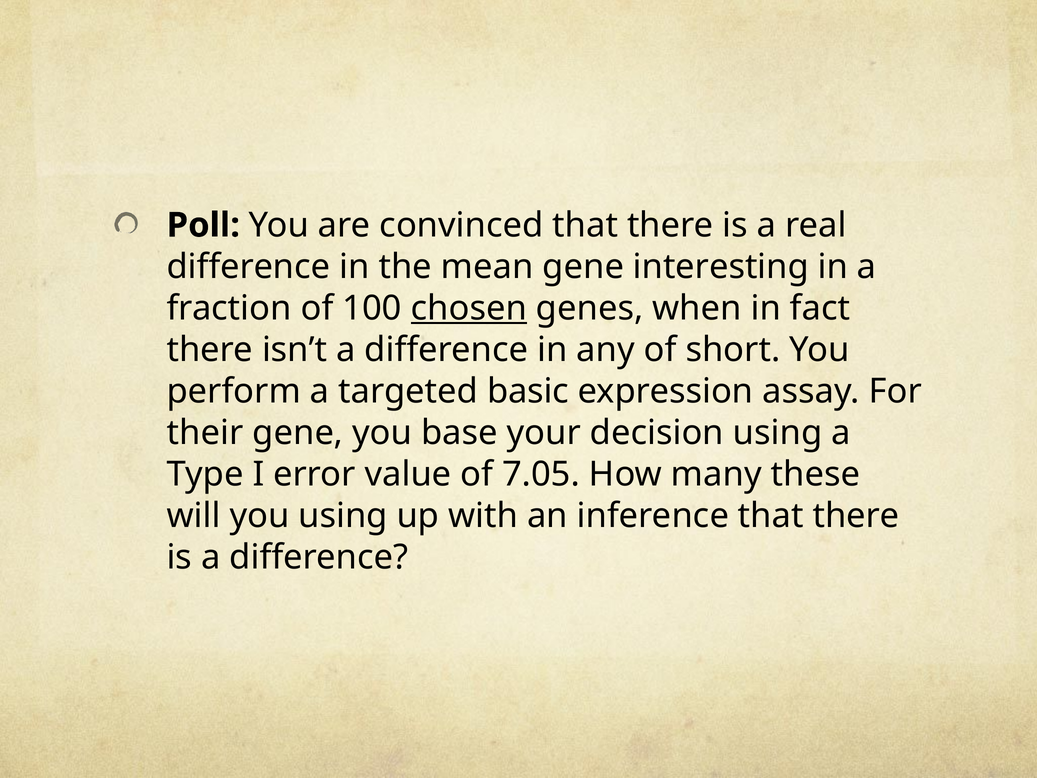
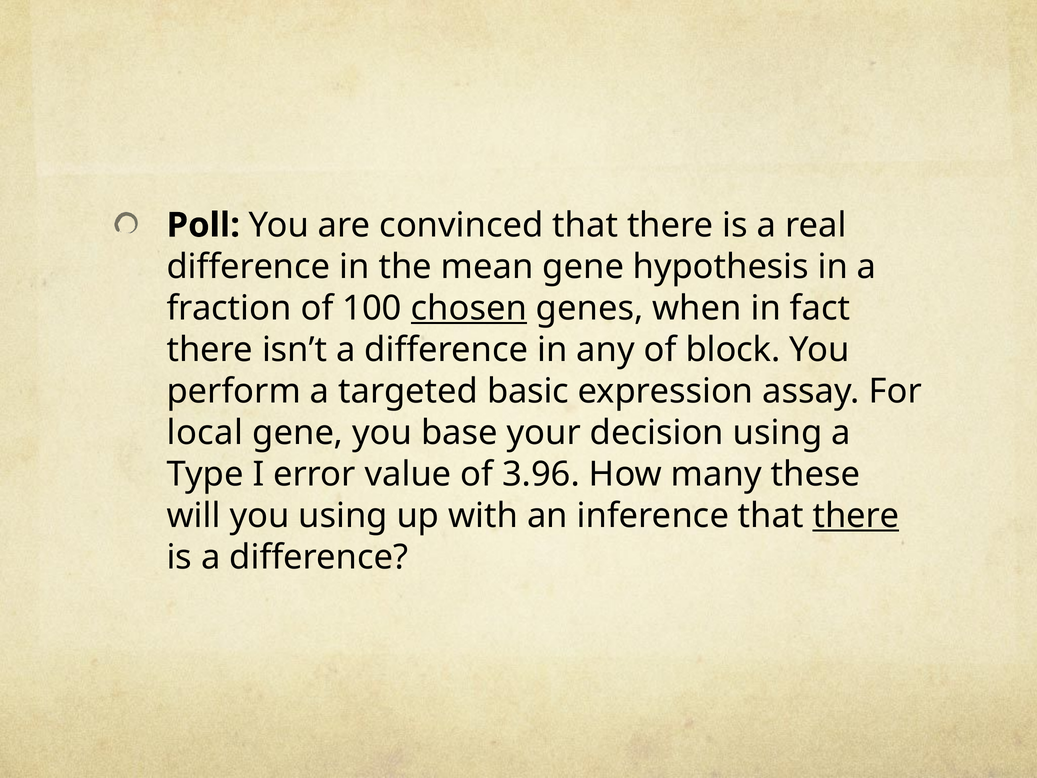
interesting: interesting -> hypothesis (721, 267)
short: short -> block (733, 350)
their: their -> local (205, 433)
7.05: 7.05 -> 3.96 (541, 474)
there underline: none -> present (856, 515)
